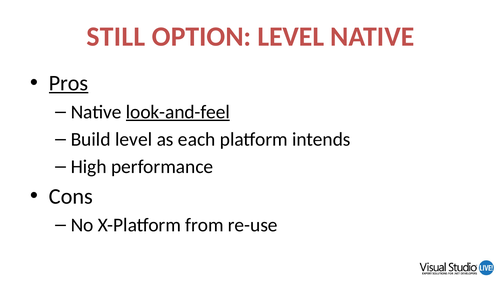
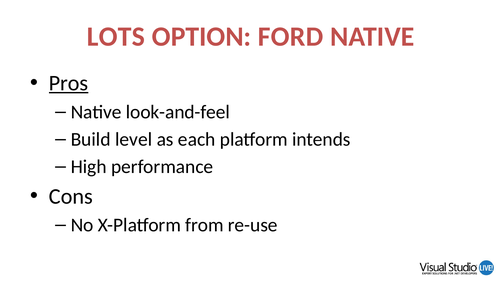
STILL: STILL -> LOTS (116, 37)
OPTION LEVEL: LEVEL -> FORD (291, 37)
look-and-feel underline: present -> none (178, 112)
